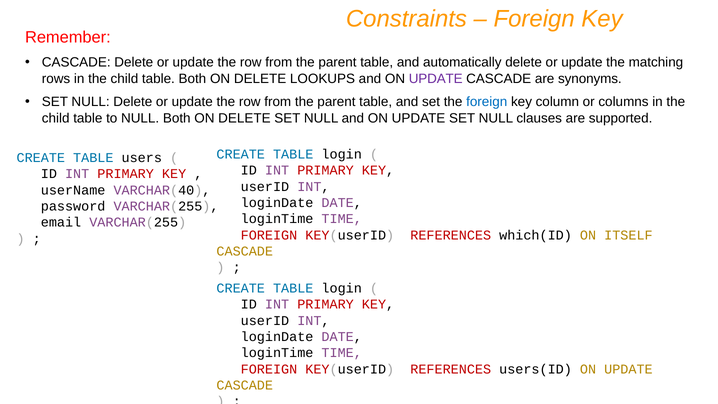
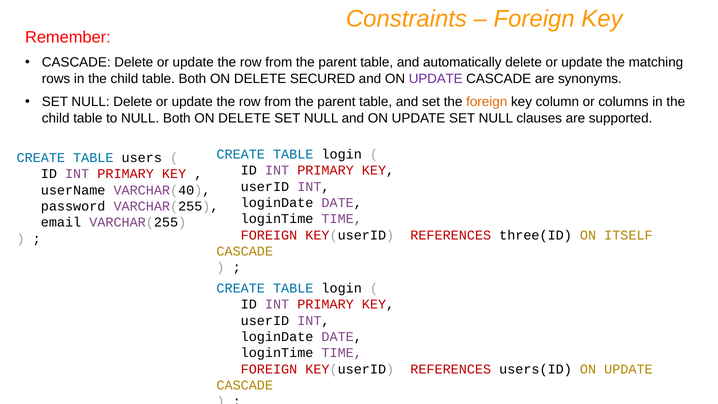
LOOKUPS: LOOKUPS -> SECURED (323, 79)
foreign colour: blue -> orange (487, 102)
which(ID: which(ID -> three(ID (536, 235)
